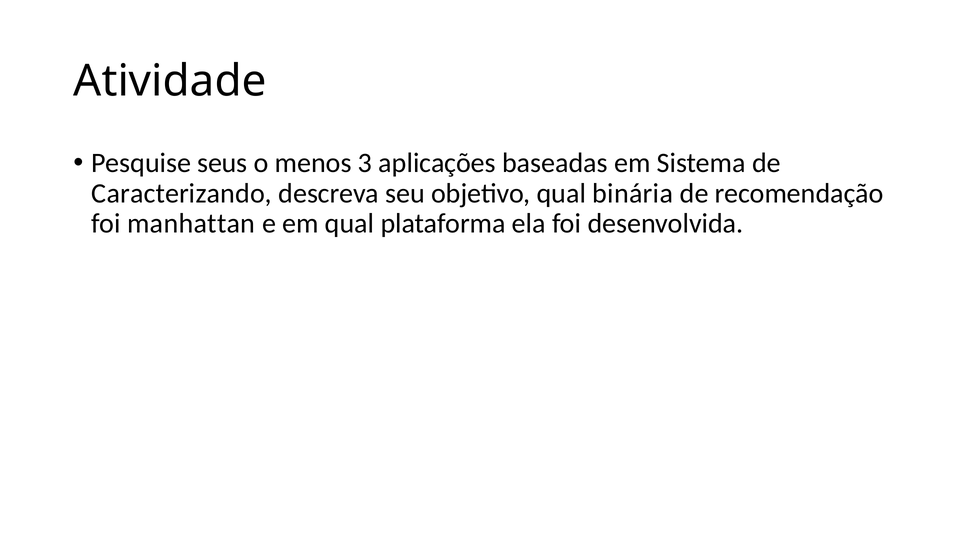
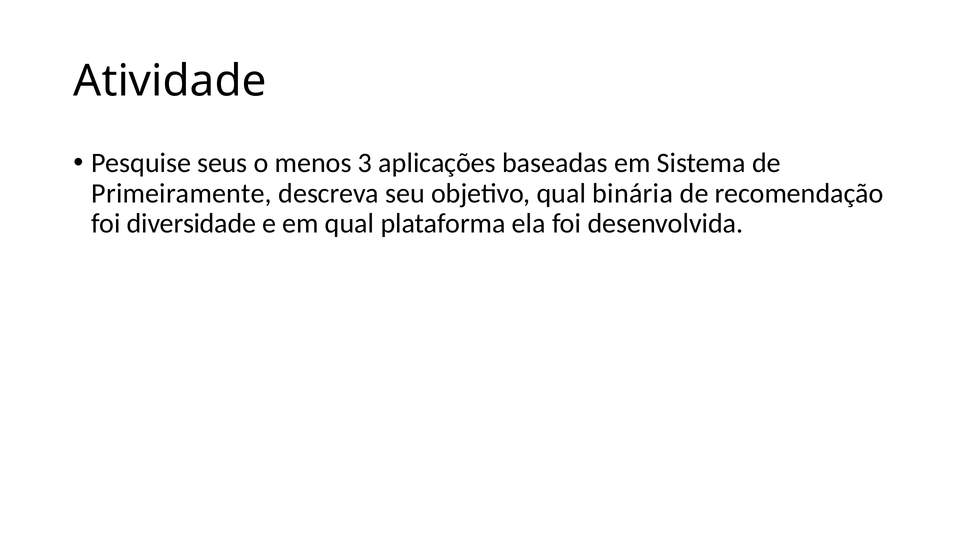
Caracterizando: Caracterizando -> Primeiramente (182, 193)
manhattan: manhattan -> diversidade (191, 223)
